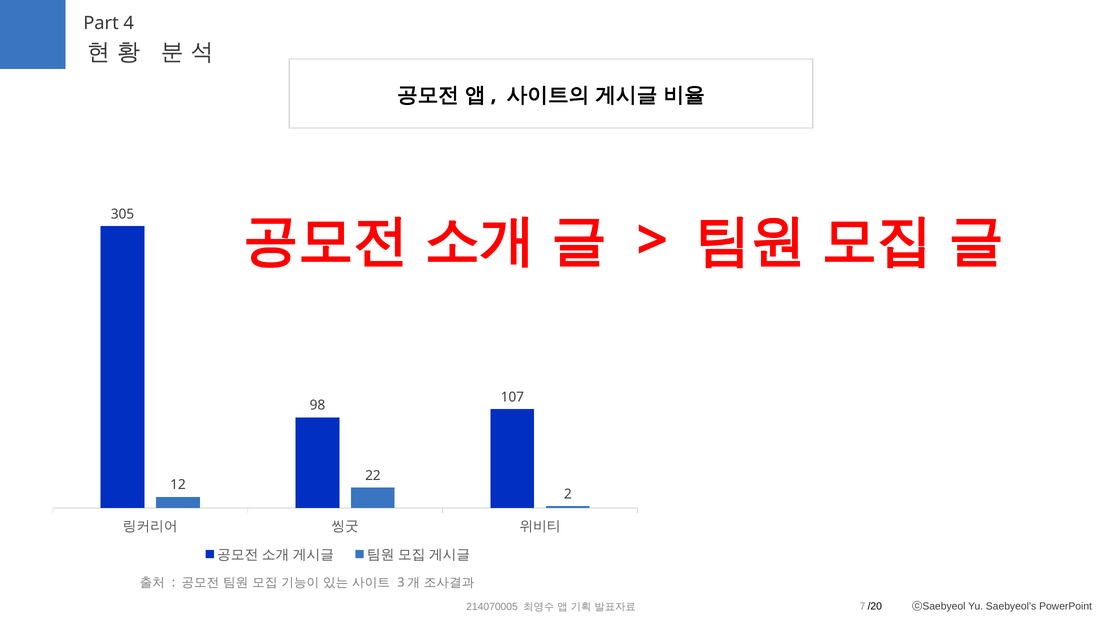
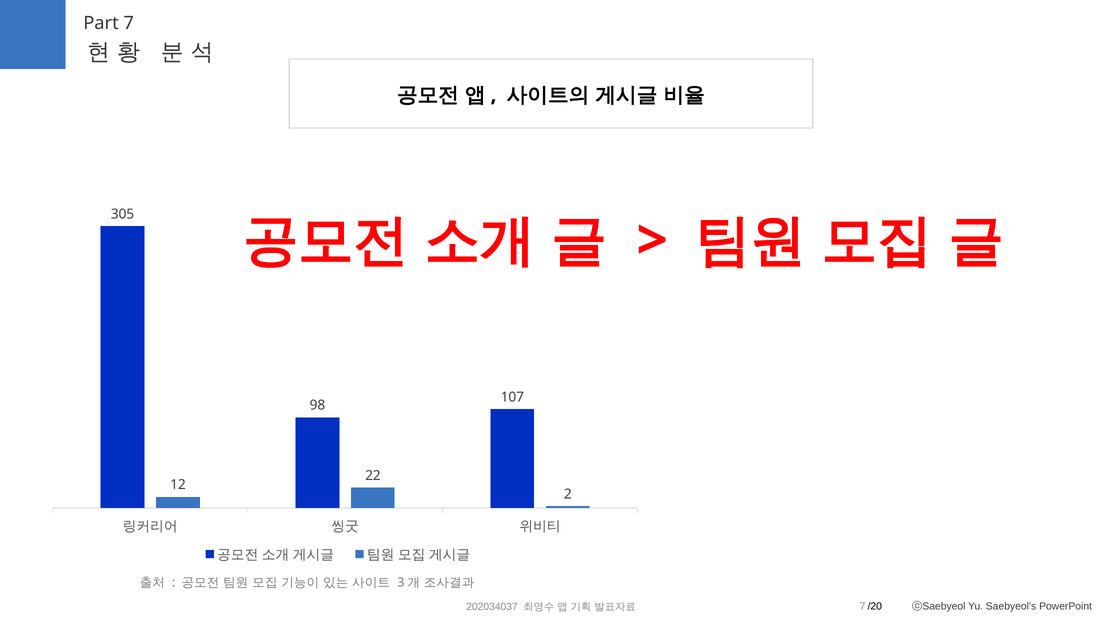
4: 4 -> 7 (129, 23)
214070005: 214070005 -> 202034037 (492, 607)
